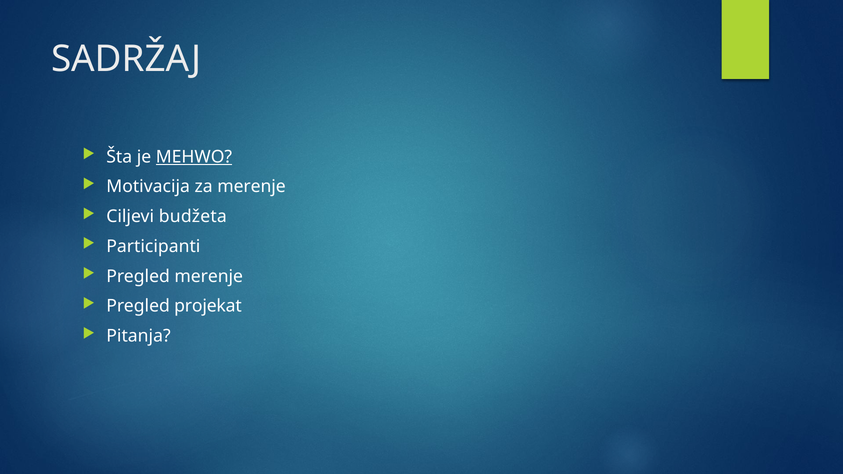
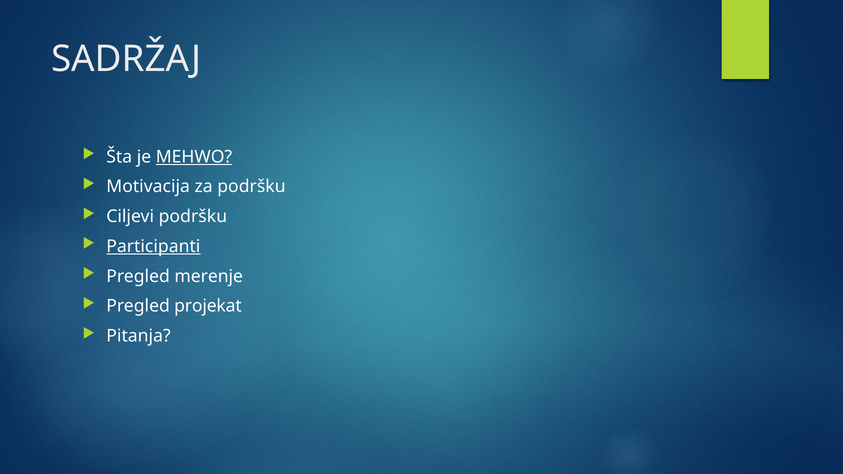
za merenje: merenje -> podršku (251, 187)
Ciljevi budžeta: budžeta -> podršku (193, 217)
Participanti underline: none -> present (153, 247)
